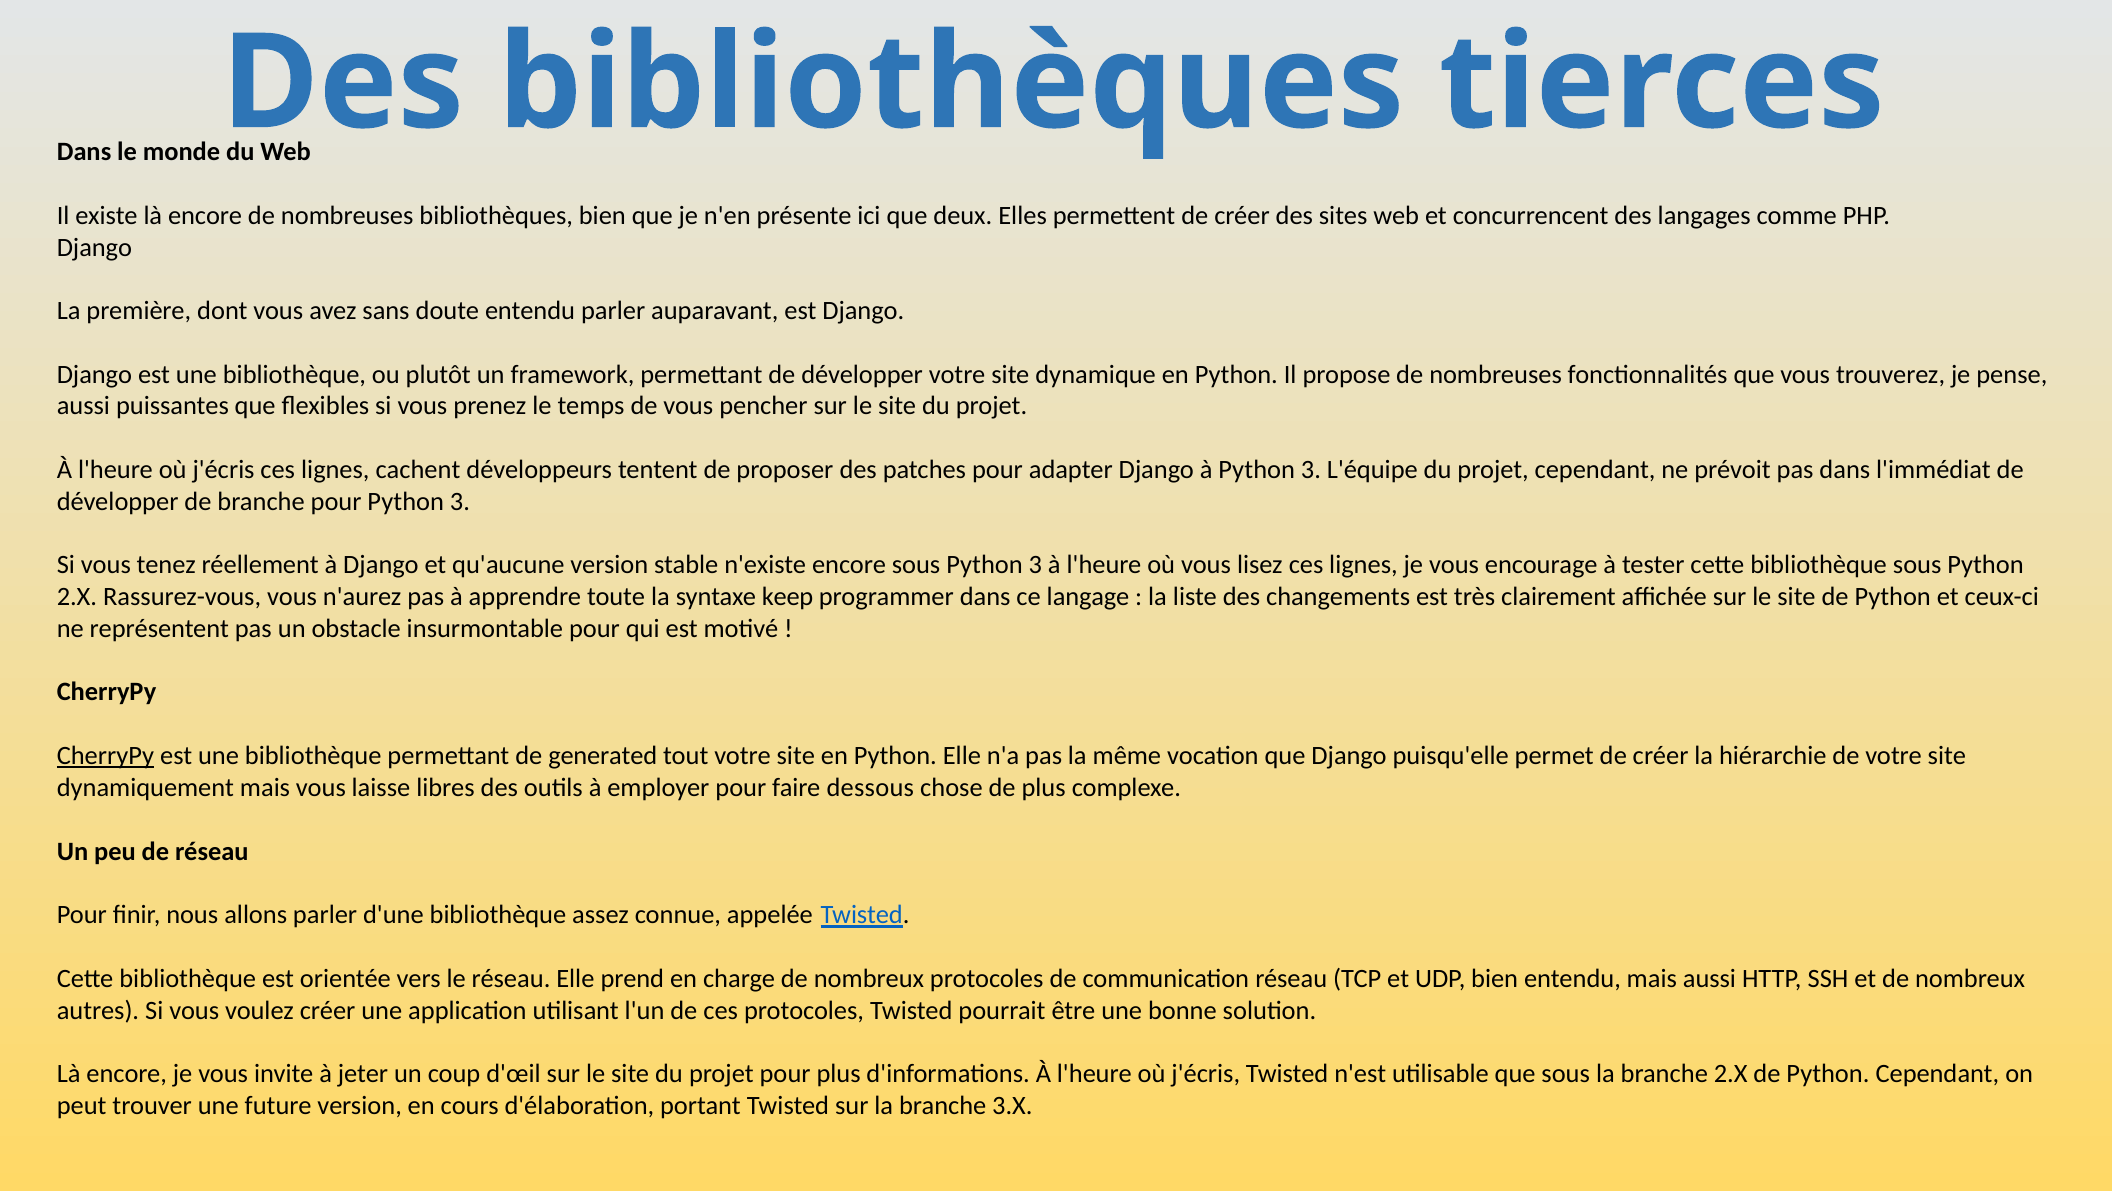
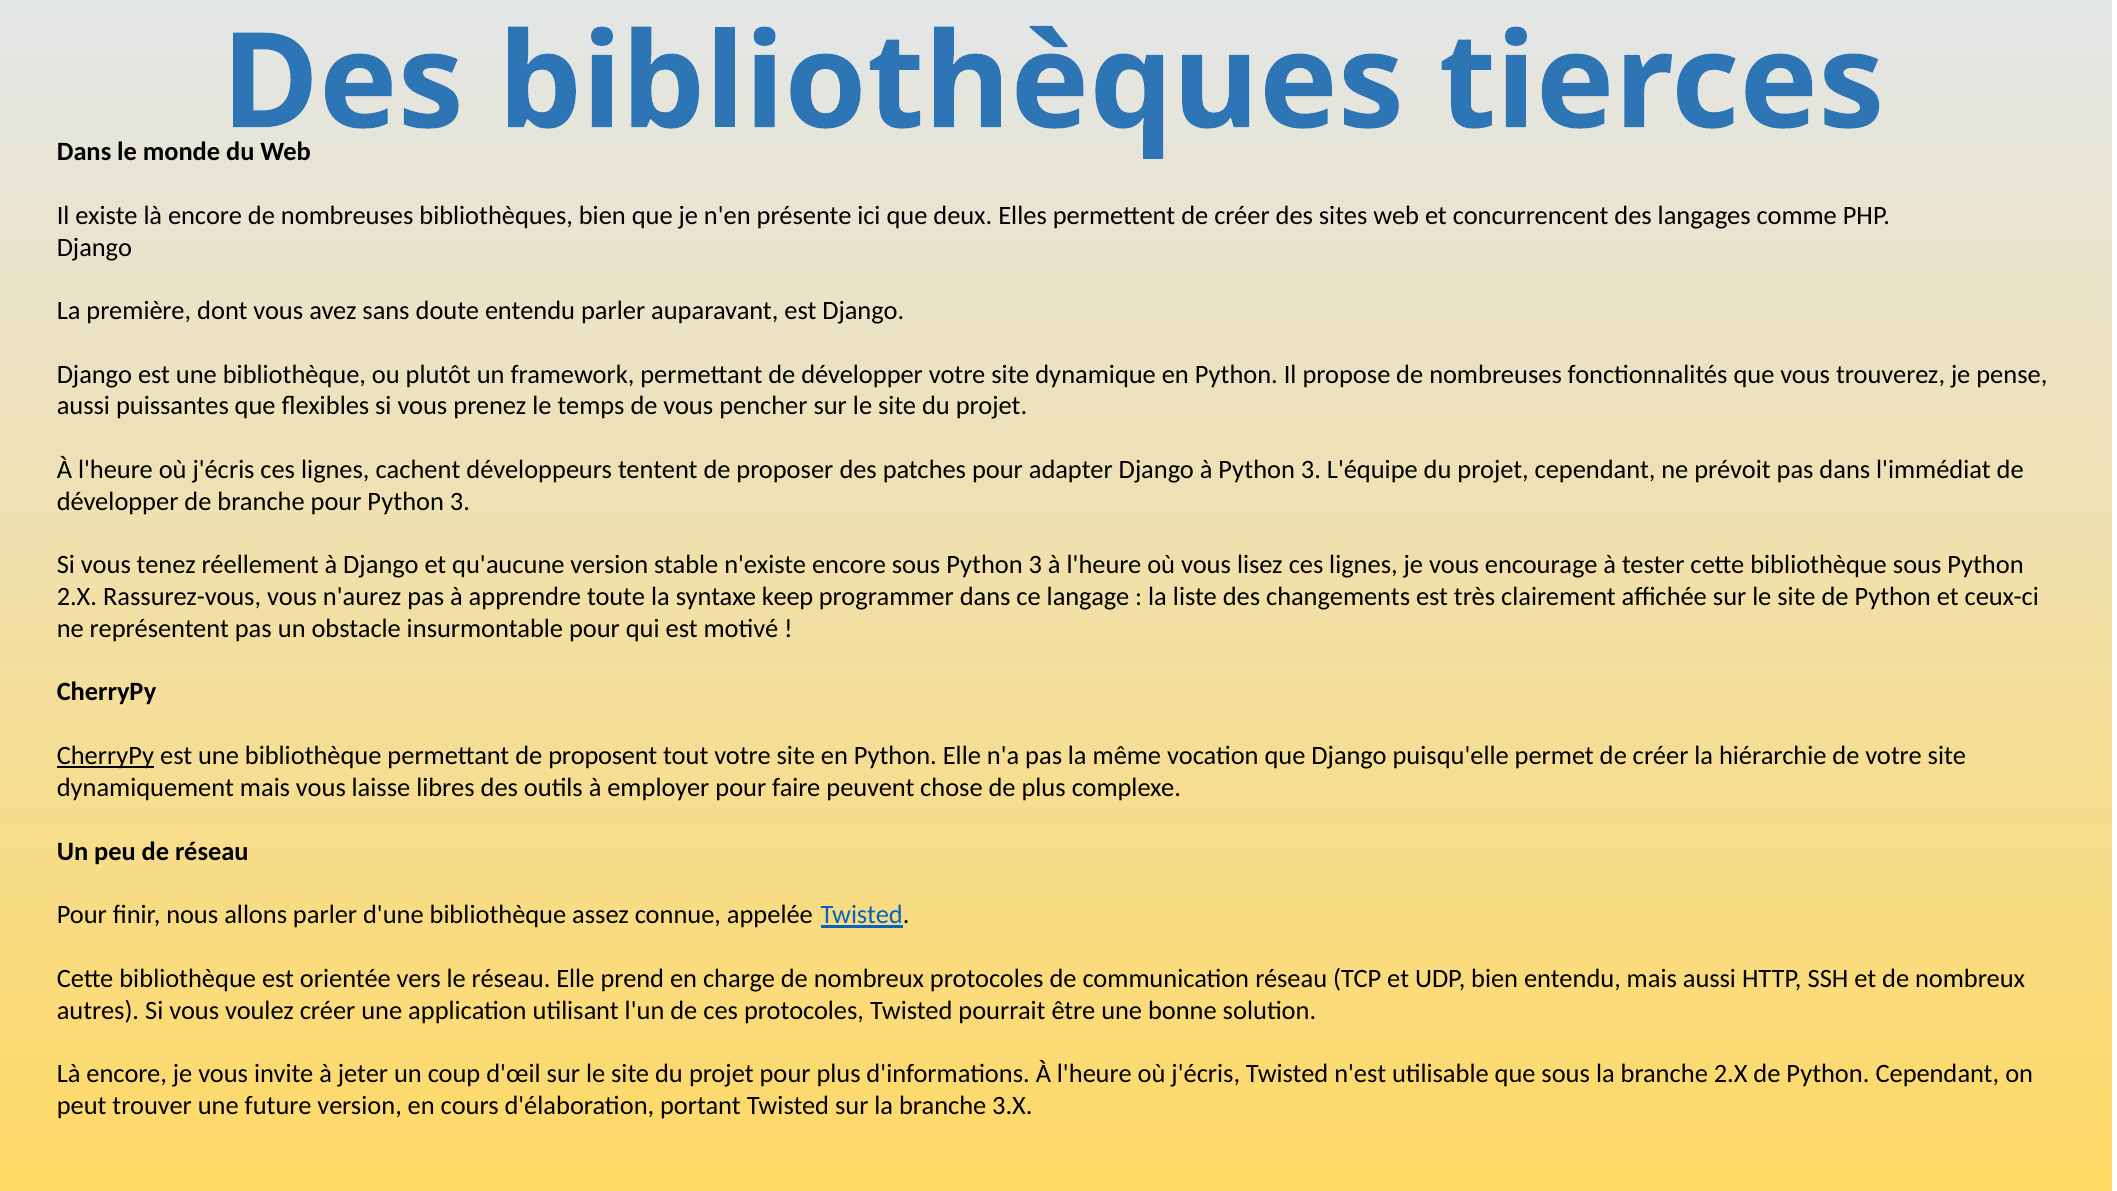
generated: generated -> proposent (603, 755)
dessous: dessous -> peuvent (870, 788)
